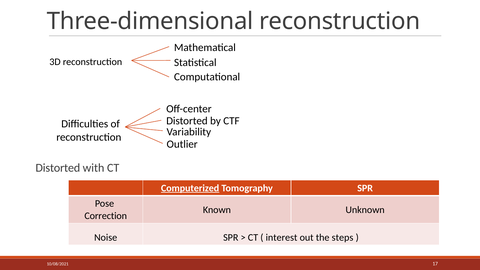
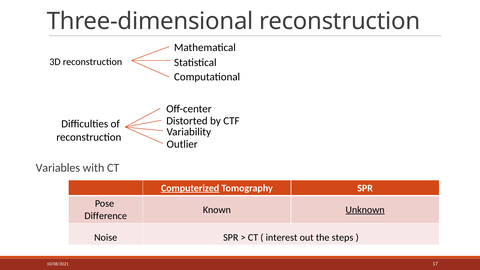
Distorted: Distorted -> Variables (58, 168)
Unknown underline: none -> present (365, 210)
Correction: Correction -> Difference (106, 216)
